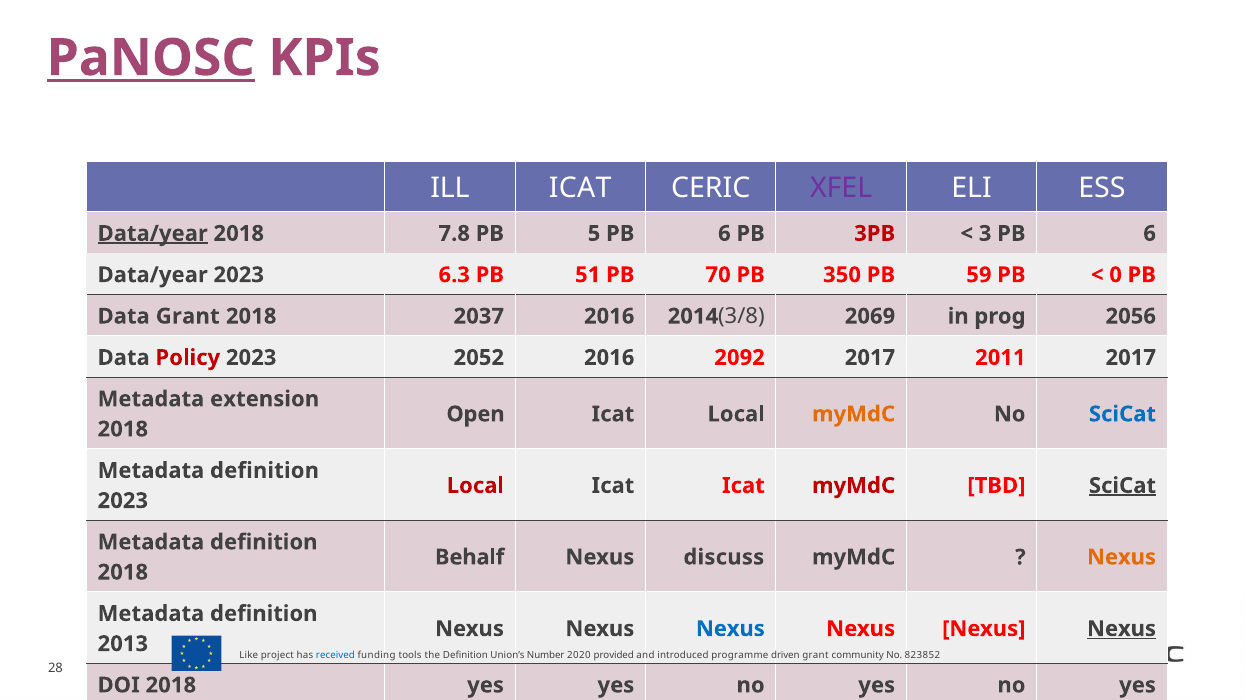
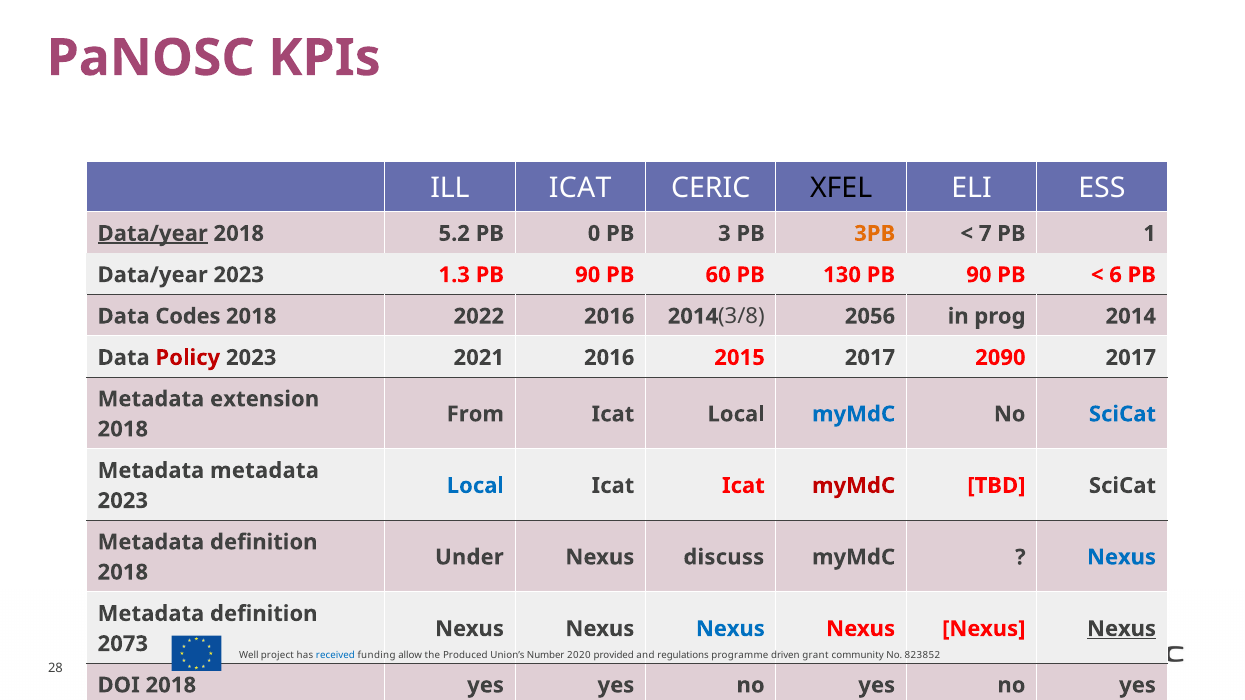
PaNOSC underline: present -> none (151, 58)
XFEL colour: purple -> black (841, 188)
7.8: 7.8 -> 5.2 (454, 234)
5: 5 -> 0 (594, 234)
6: 6 -> 3 (724, 234)
3PB colour: red -> orange (875, 234)
3: 3 -> 7 (985, 234)
6: 6 -> 1 (1150, 234)
6.3: 6.3 -> 1.3 (454, 275)
51: 51 -> 90 (588, 275)
70: 70 -> 60 (718, 275)
350: 350 -> 130 (842, 275)
59: 59 -> 90 (979, 275)
0: 0 -> 6 (1116, 275)
Data Grant: Grant -> Codes (188, 316)
2037: 2037 -> 2022 (479, 316)
2069: 2069 -> 2056 (870, 316)
2056: 2056 -> 2014 (1131, 316)
2052: 2052 -> 2021 (479, 358)
2092: 2092 -> 2015 (740, 358)
2011: 2011 -> 2090 (1000, 358)
Open: Open -> From (475, 414)
myMdC colour: orange -> blue (854, 414)
definition: definition -> metadata (265, 471)
Local colour: red -> blue (475, 486)
SciCat underline: present -> none (1122, 486)
Behalf: Behalf -> Under (469, 557)
Nexus colour: orange -> blue (1121, 557)
2013: 2013 -> 2073 (123, 644)
Like: Like -> Well (249, 655)
tools: tools -> allow (410, 655)
the Definition: Definition -> Produced (465, 655)
introduced: introduced -> regulations (683, 655)
